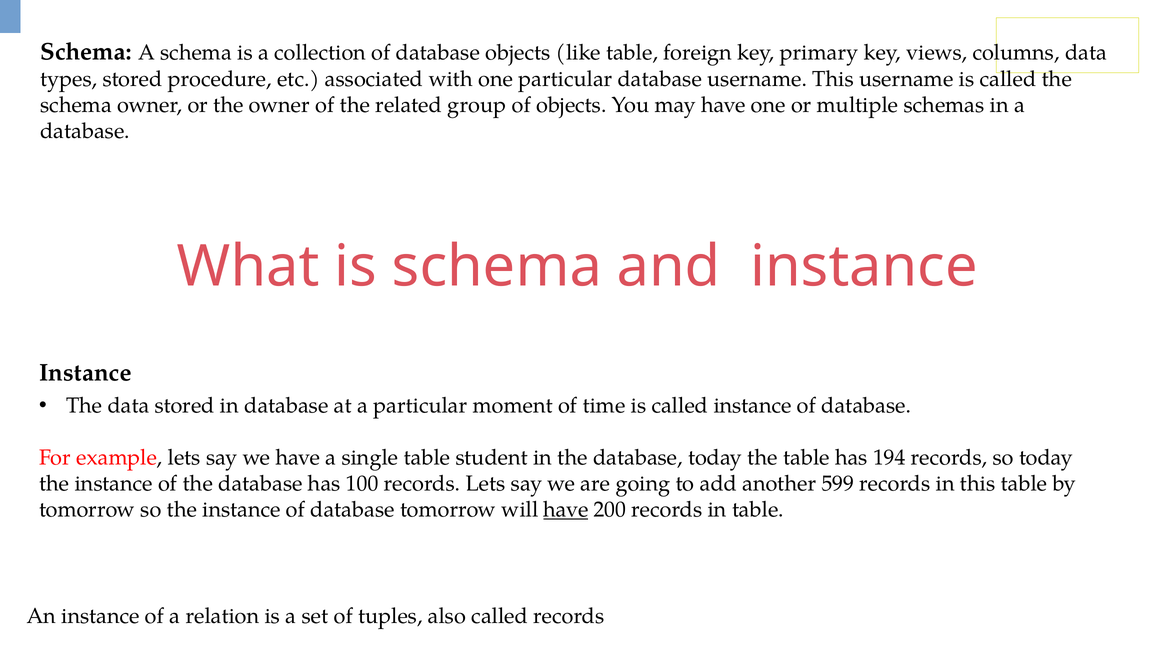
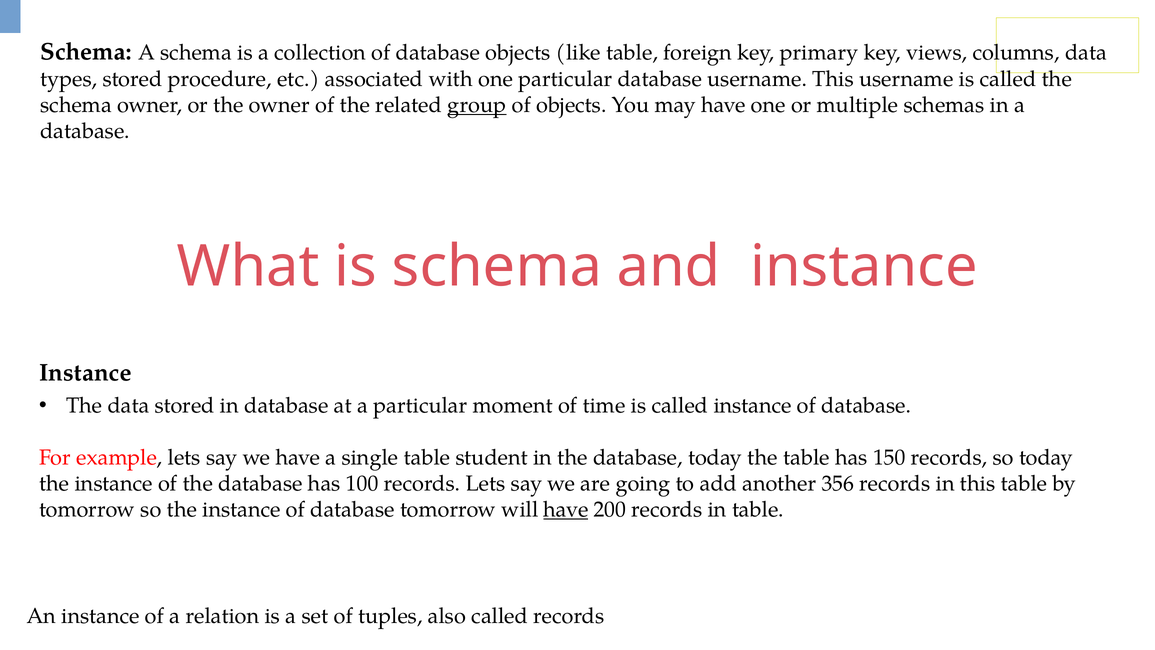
group underline: none -> present (477, 105)
194: 194 -> 150 (889, 457)
599: 599 -> 356 (838, 483)
